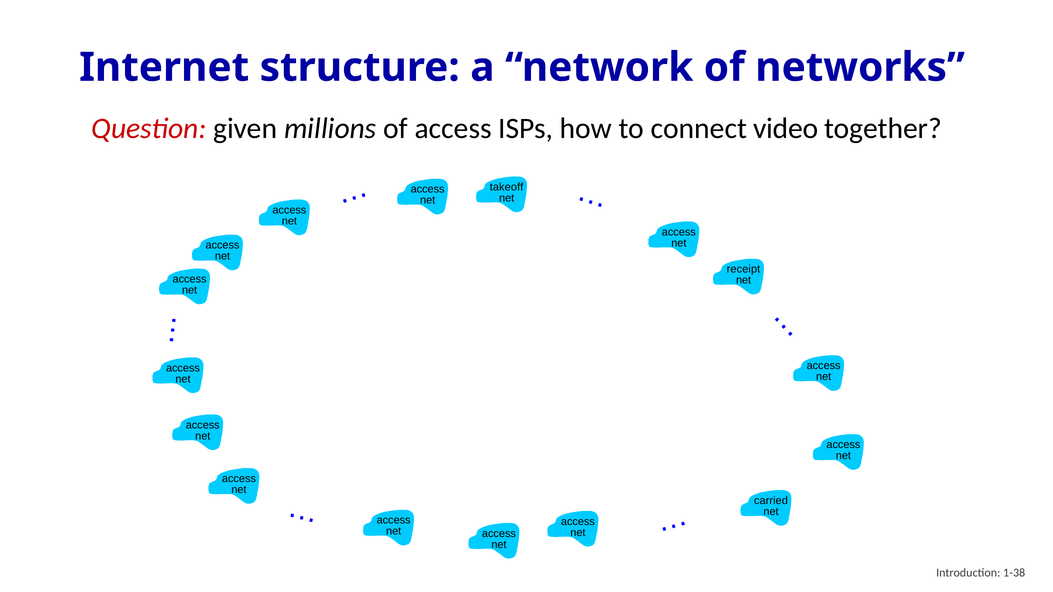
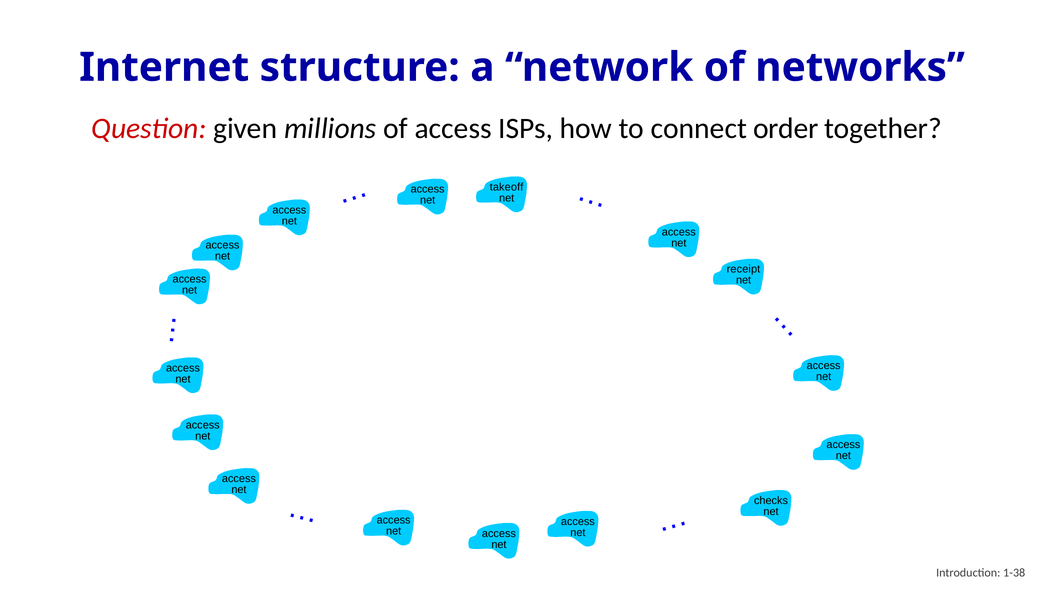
video: video -> order (786, 128)
carried: carried -> checks (771, 501)
